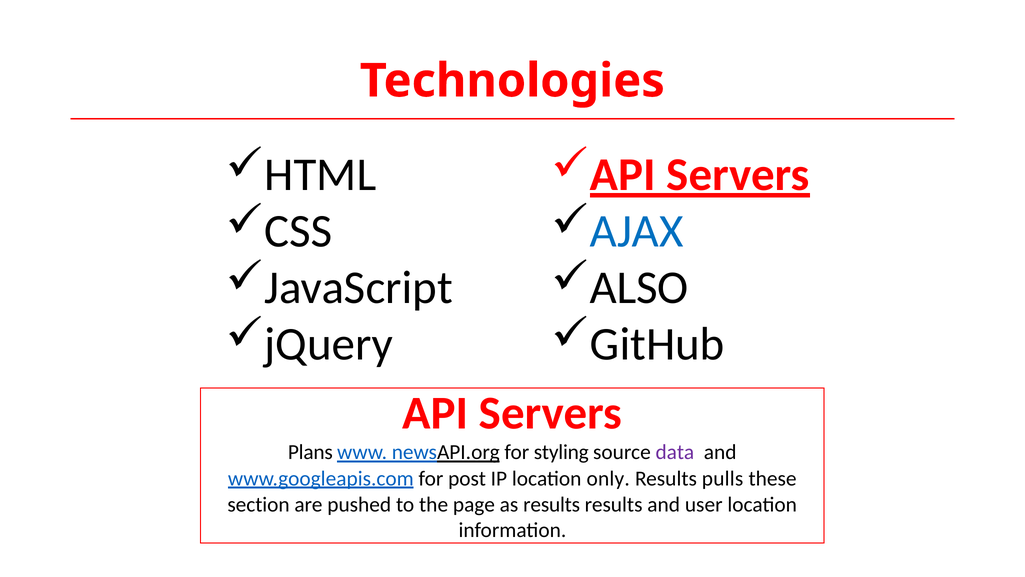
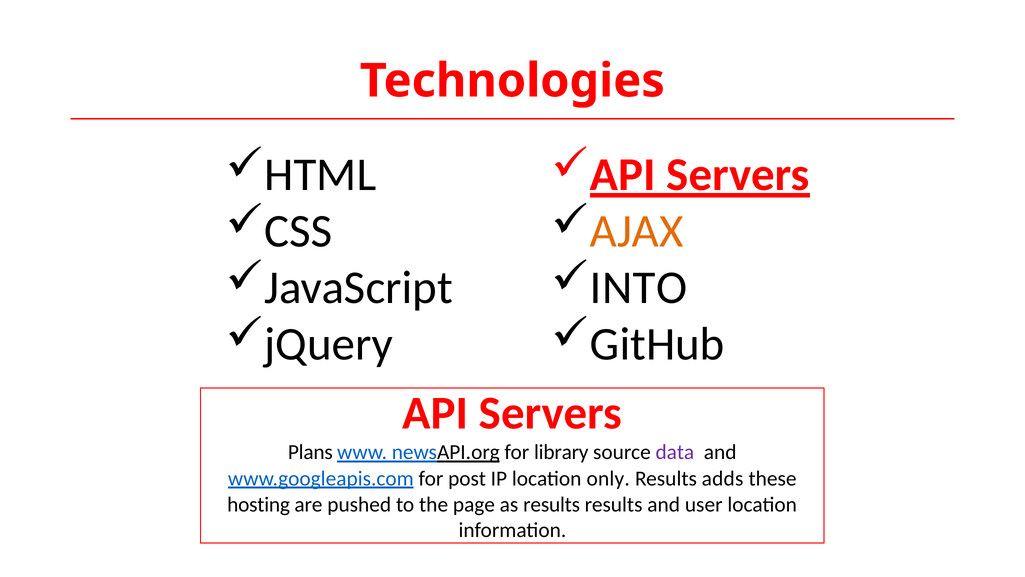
AJAX colour: blue -> orange (637, 231)
ALSO: ALSO -> INTO (639, 288)
styling: styling -> library (561, 452)
pulls: pulls -> adds (723, 478)
section: section -> hosting (259, 504)
